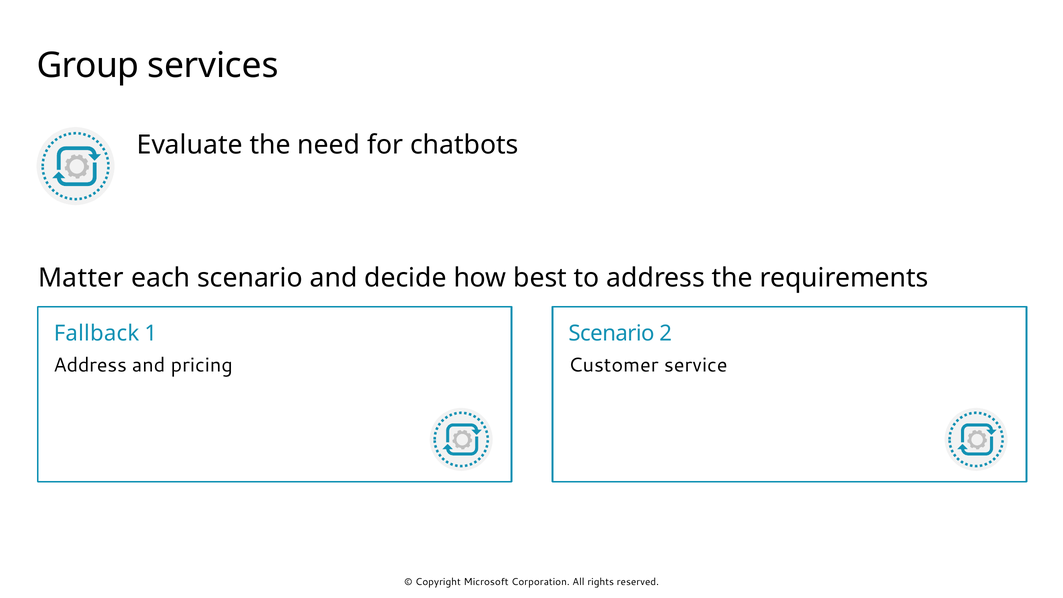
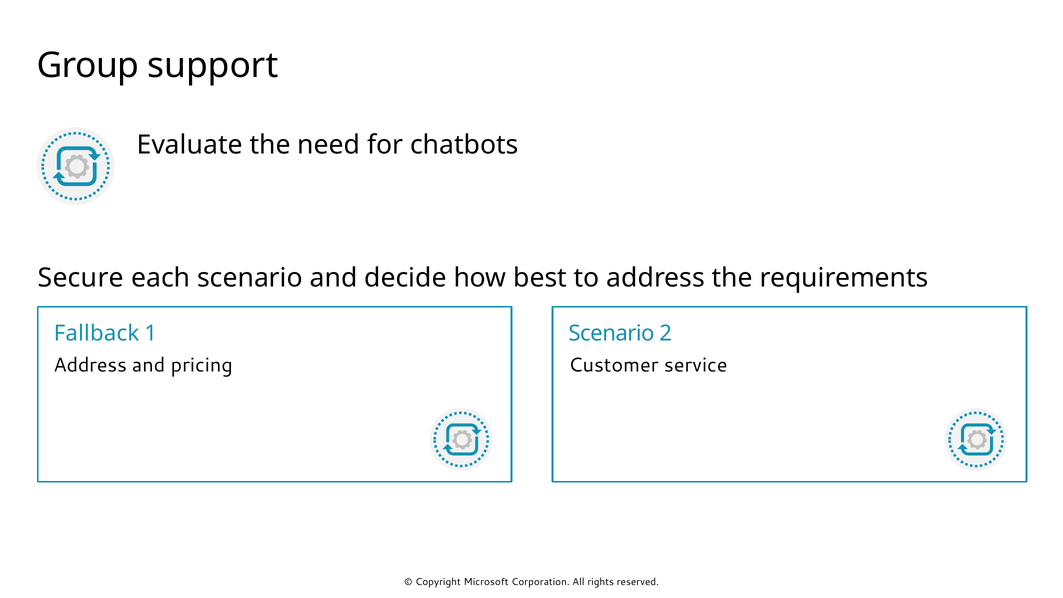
services: services -> support (213, 65)
Matter: Matter -> Secure (81, 278)
